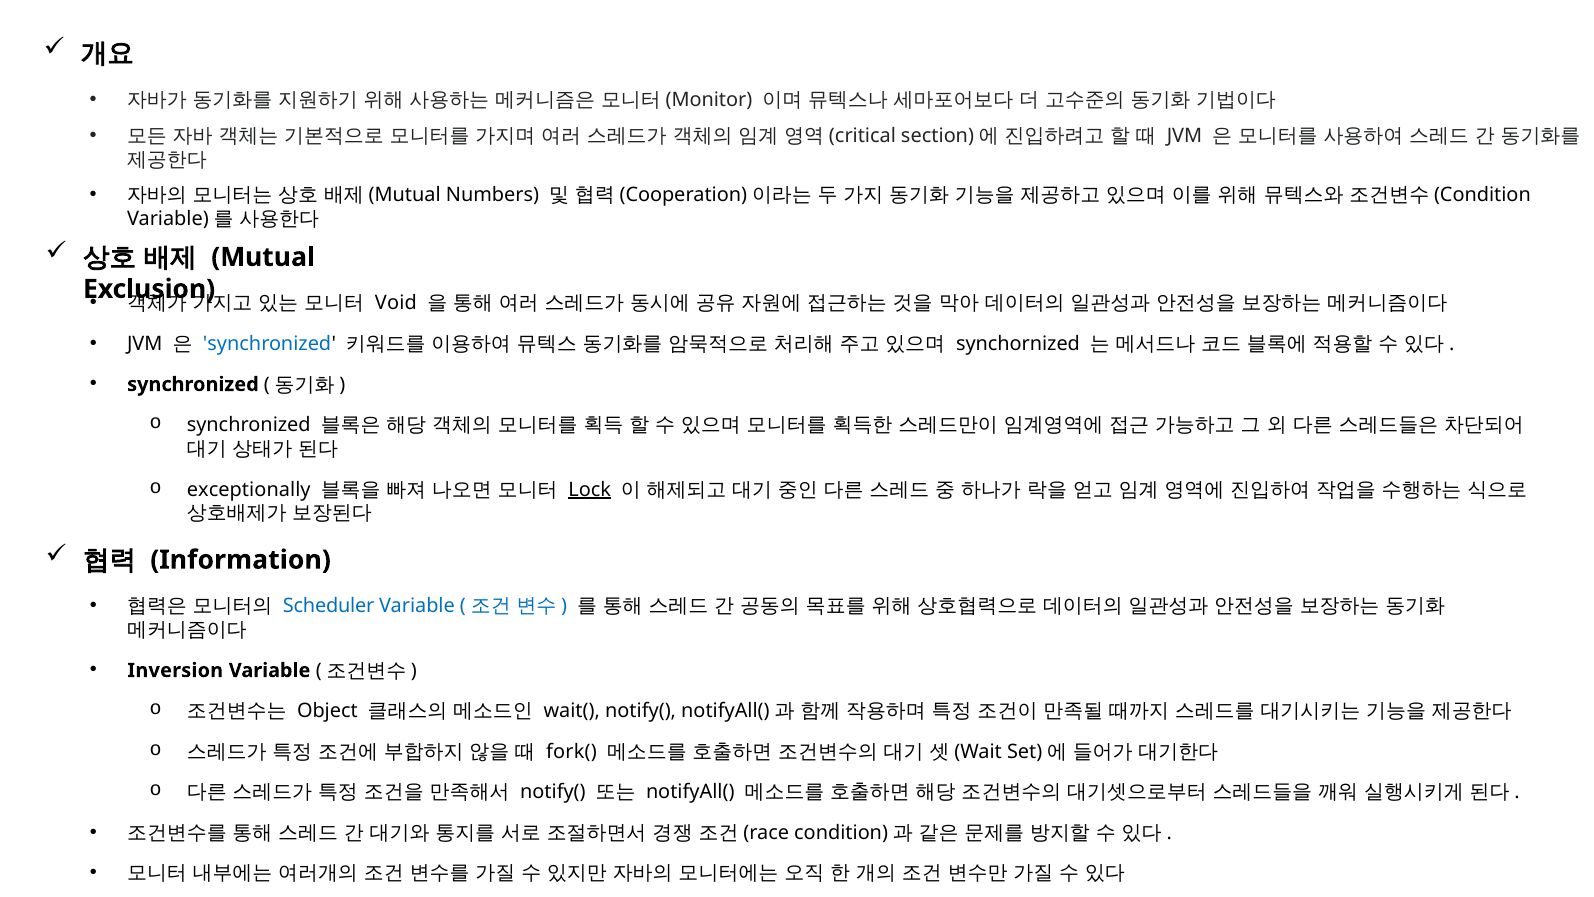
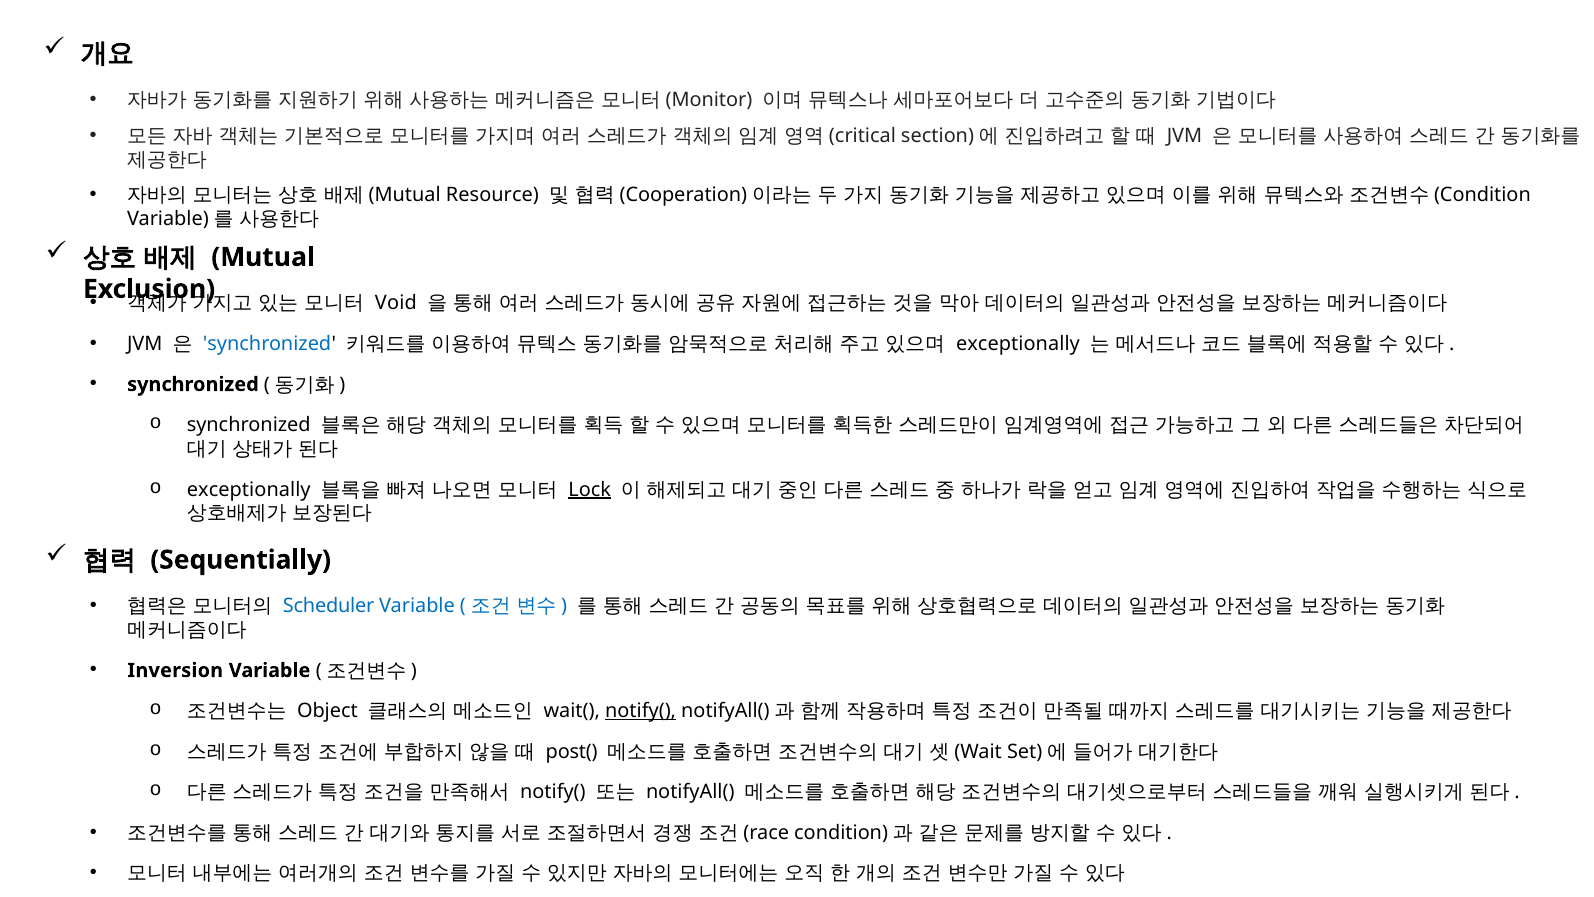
Numbers: Numbers -> Resource (492, 195)
synchornized: synchornized -> exceptionally (1018, 344)
Information: Information -> Sequentially (241, 560)
notify( underline: none -> present (641, 711)
fork(: fork( -> post( (572, 751)
